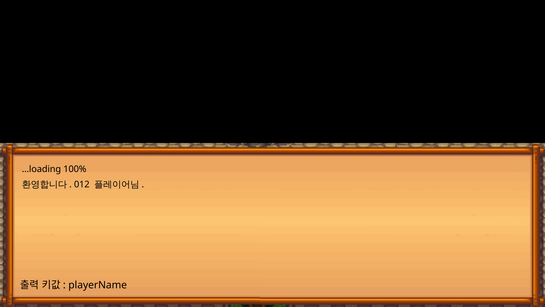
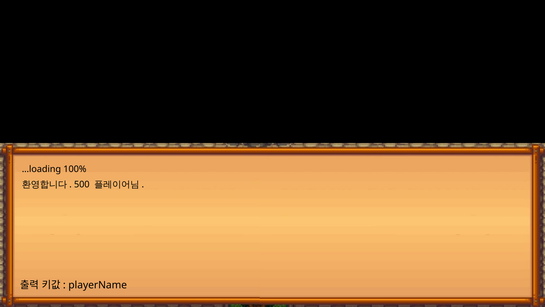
012: 012 -> 500 (82, 184)
